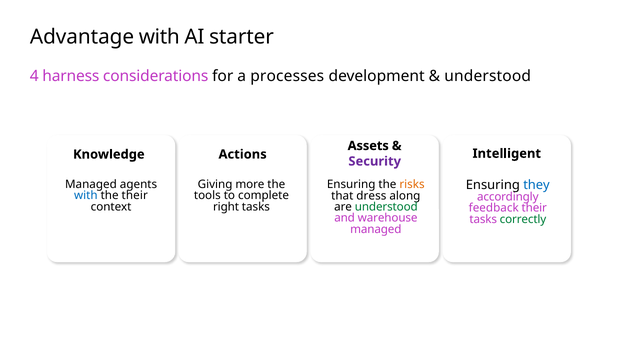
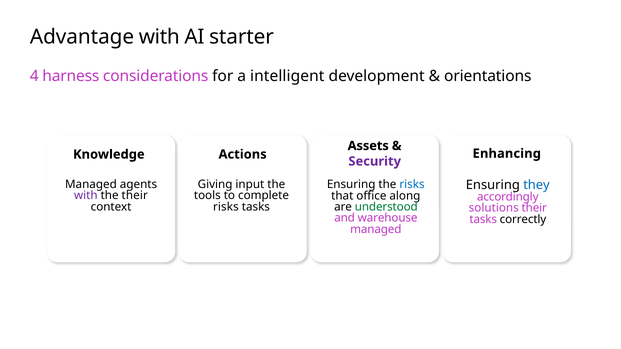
processes: processes -> intelligent (287, 76)
understood: understood -> orientations (488, 76)
Intelligent: Intelligent -> Enhancing (507, 154)
more: more -> input (250, 185)
risks colour: orange -> blue (412, 185)
with colour: blue -> purple (86, 196)
dress: dress -> office (371, 196)
right: right -> risks (226, 207)
feedback: feedback -> solutions (494, 208)
correctly colour: green -> black (523, 219)
